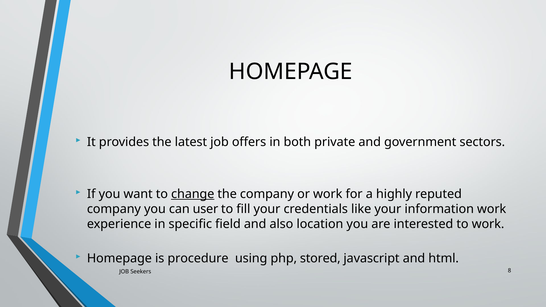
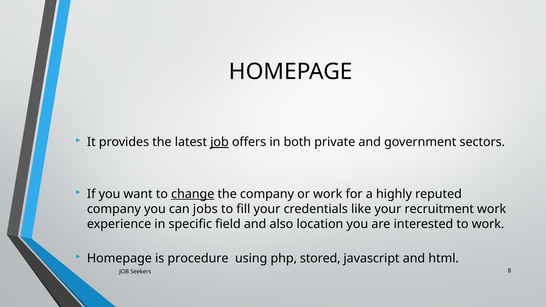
job underline: none -> present (219, 142)
user: user -> jobs (205, 209)
information: information -> recruitment (439, 209)
